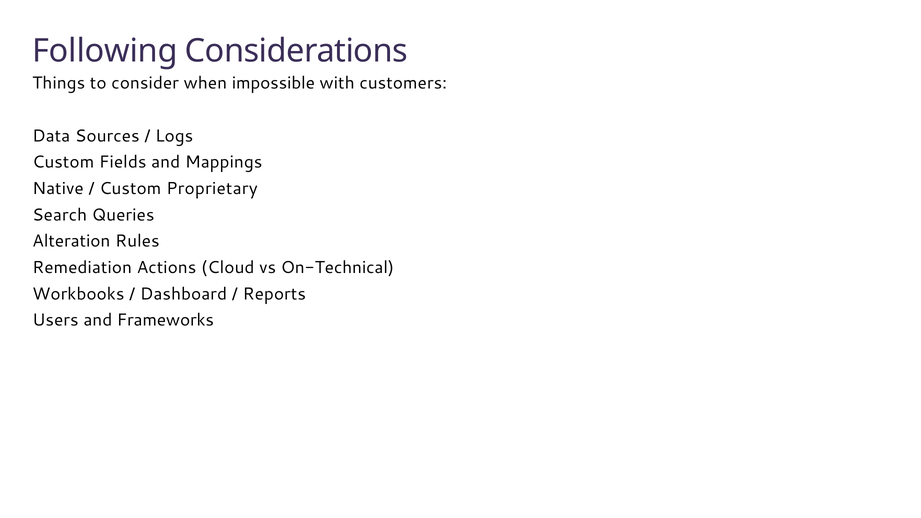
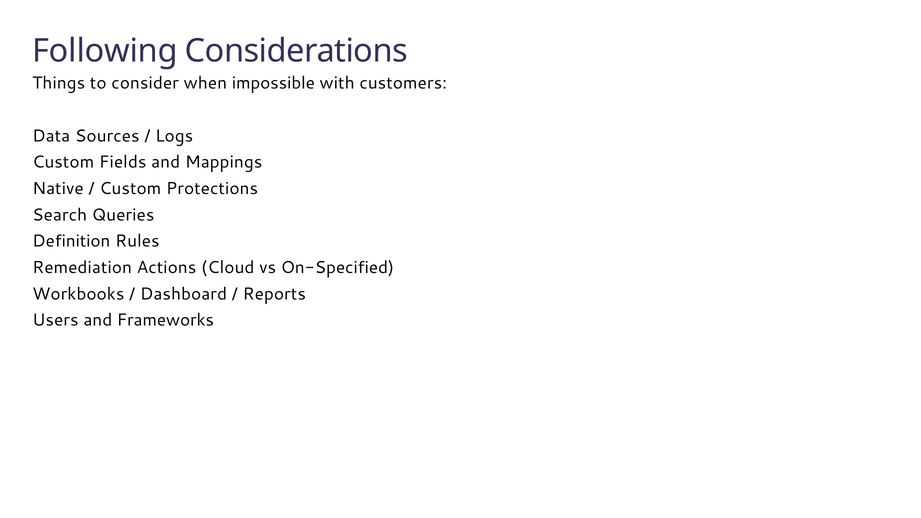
Proprietary: Proprietary -> Protections (212, 189)
Alteration: Alteration -> Definition (71, 241)
On-Technical: On-Technical -> On-Specified (337, 268)
